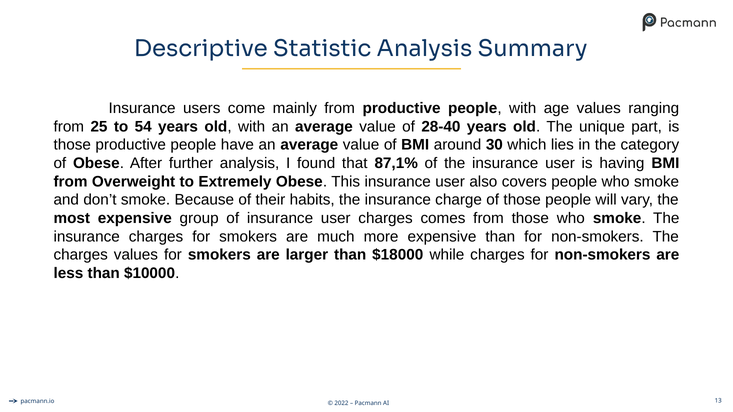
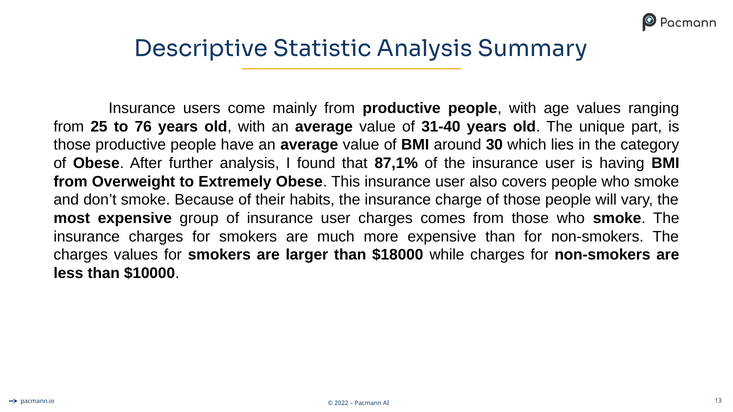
54: 54 -> 76 (143, 127)
28-40: 28-40 -> 31-40 (441, 127)
